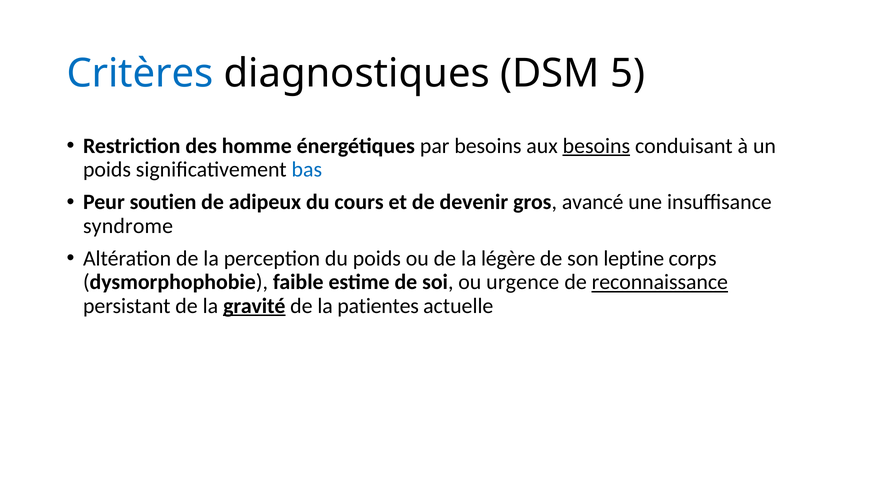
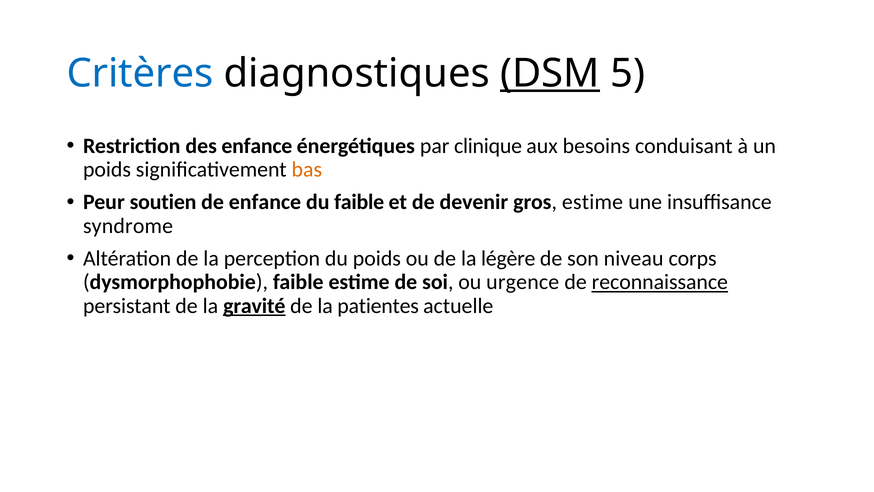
DSM underline: none -> present (550, 73)
des homme: homme -> enfance (257, 146)
par besoins: besoins -> clinique (488, 146)
besoins underline: present -> none (596, 146)
bas colour: blue -> orange (307, 169)
de adipeux: adipeux -> enfance (265, 202)
du cours: cours -> faible (359, 202)
gros avancé: avancé -> estime (592, 202)
leptine: leptine -> niveau (634, 258)
